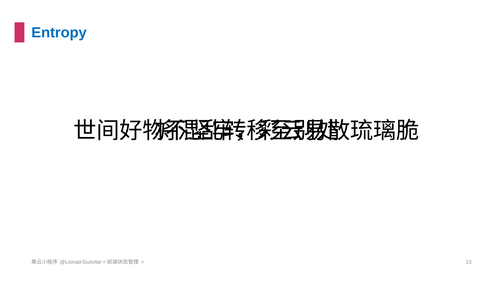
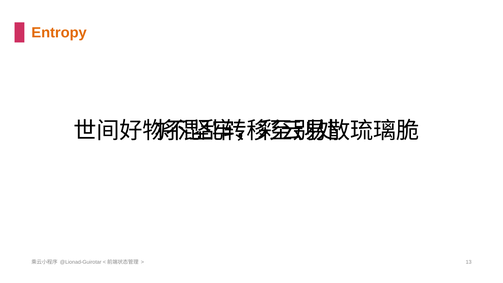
Entropy colour: blue -> orange (59, 33)
